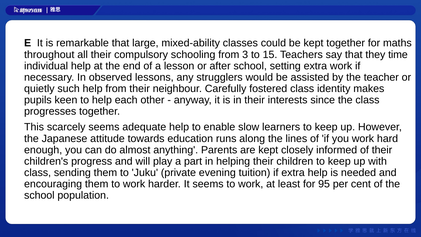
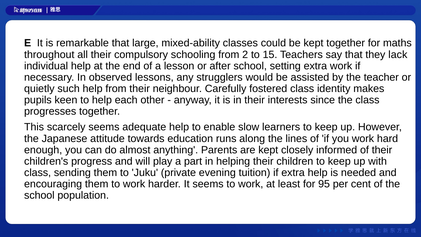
3: 3 -> 2 (245, 55)
time: time -> lack (398, 55)
